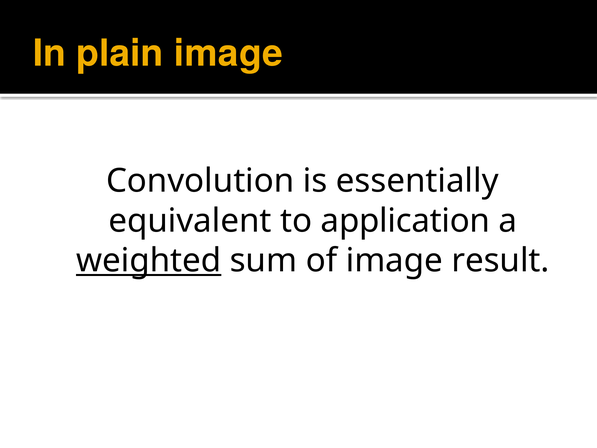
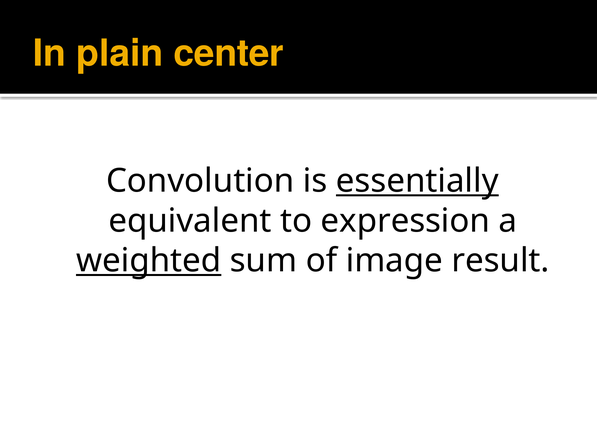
plain image: image -> center (229, 54)
essentially underline: none -> present (417, 181)
application: application -> expression (405, 221)
